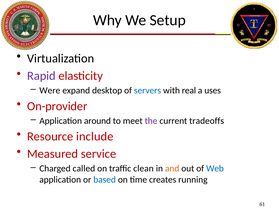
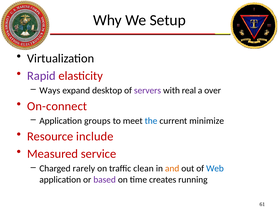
Were: Were -> Ways (50, 91)
servers colour: blue -> purple (148, 91)
uses: uses -> over (213, 91)
On-provider: On-provider -> On-connect (57, 106)
around: around -> groups (97, 121)
the colour: purple -> blue (151, 121)
tradeoffs: tradeoffs -> minimize (207, 121)
called: called -> rarely (84, 169)
based colour: blue -> purple (105, 180)
